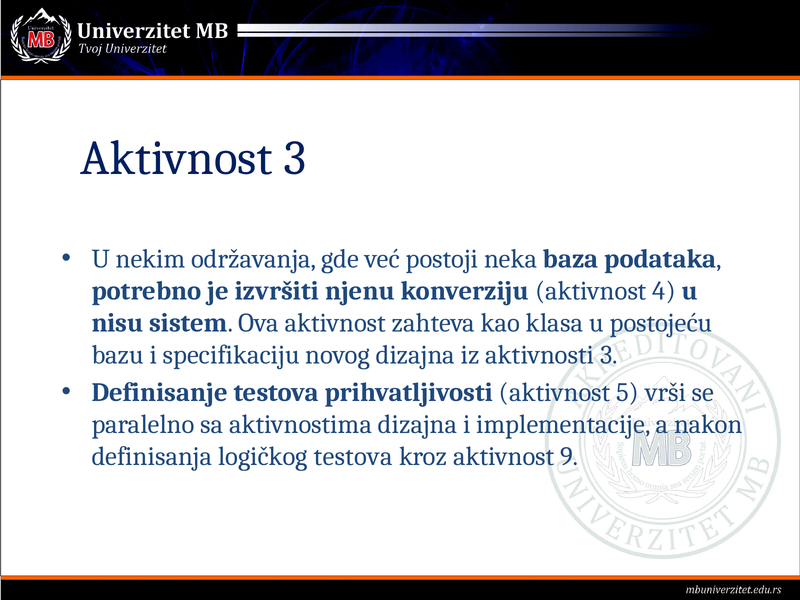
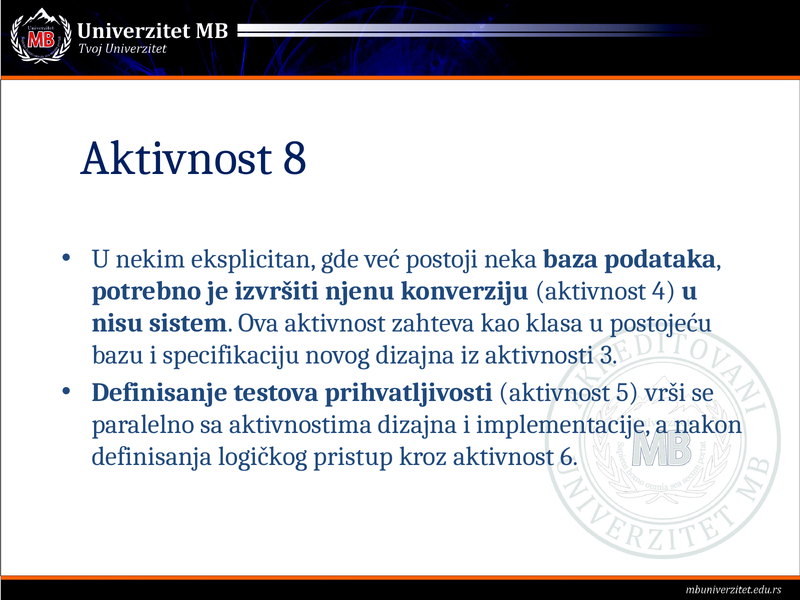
Aktivnost 3: 3 -> 8 (295, 158)
održavanja: održavanja -> eksplicitan (254, 259)
logičkog testova: testova -> pristup (353, 456)
9: 9 -> 6 (569, 456)
